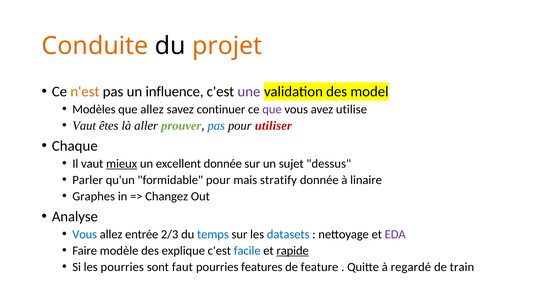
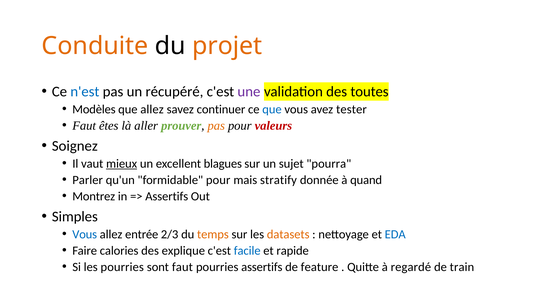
n'est colour: orange -> blue (85, 92)
influence: influence -> récupéré (174, 92)
model: model -> toutes (370, 92)
que colour: purple -> blue (272, 109)
utilise: utilise -> tester (351, 109)
Vaut: Vaut -> Faut (84, 126)
pas colour: blue -> orange (216, 126)
utiliser: utiliser -> valeurs (273, 126)
Chaque: Chaque -> Soignez (75, 146)
excellent donnée: donnée -> blagues (223, 164)
dessus: dessus -> pourra (329, 164)
linaire: linaire -> quand (366, 180)
Graphes: Graphes -> Montrez (94, 196)
Changez: Changez -> Assertifs (167, 196)
Analyse: Analyse -> Simples (75, 217)
temps colour: blue -> orange (213, 234)
datasets colour: blue -> orange (288, 234)
EDA colour: purple -> blue (395, 234)
modèle: modèle -> calories (119, 251)
rapide underline: present -> none (293, 251)
pourries features: features -> assertifs (262, 267)
